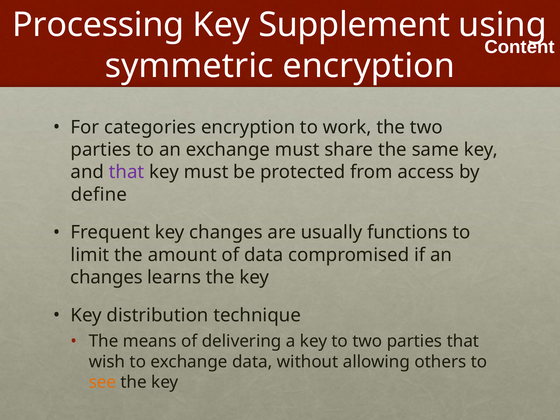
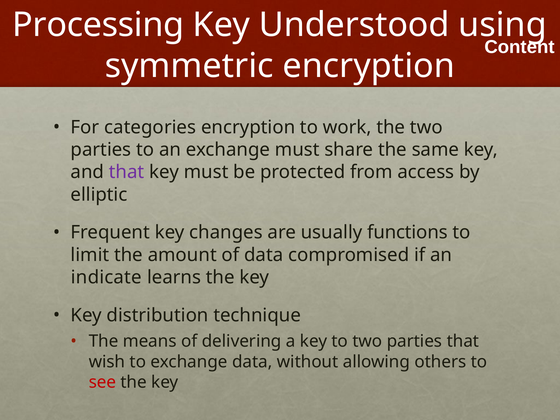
Supplement: Supplement -> Understood (354, 25)
define: define -> elliptic (99, 195)
changes: changes -> indicate (106, 277)
see colour: orange -> red (102, 382)
